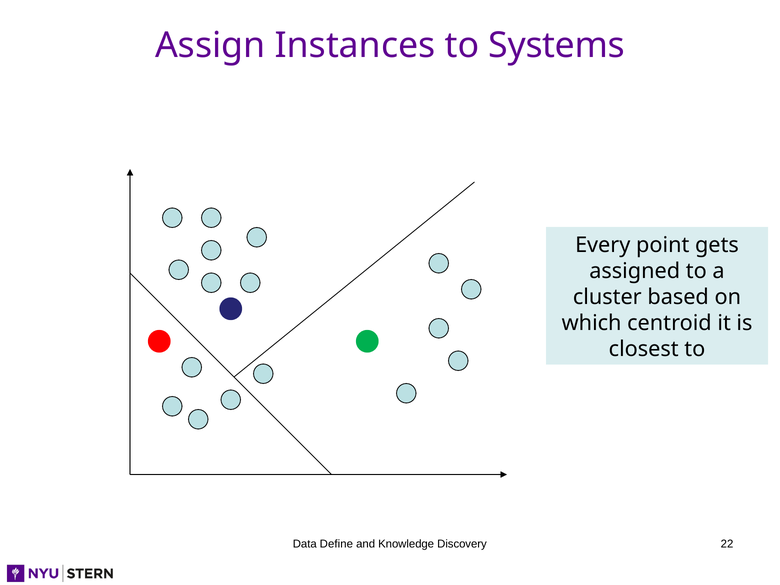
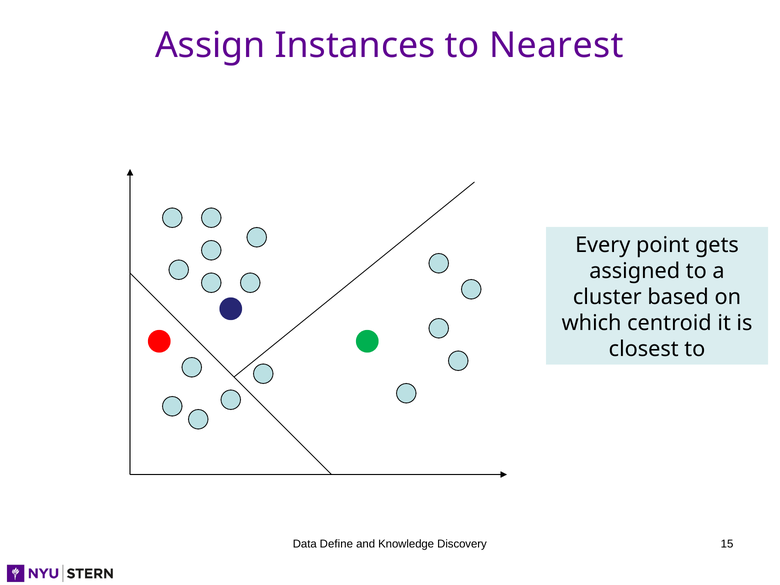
Systems: Systems -> Nearest (556, 45)
22: 22 -> 15 (727, 544)
